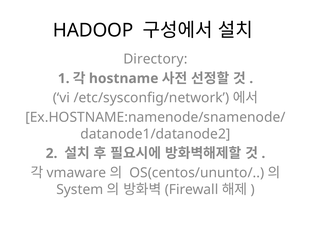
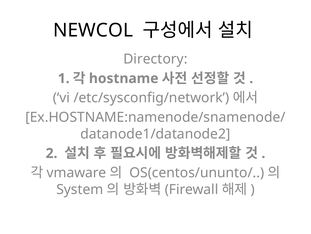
HADOOP: HADOOP -> NEWCOL (93, 30)
